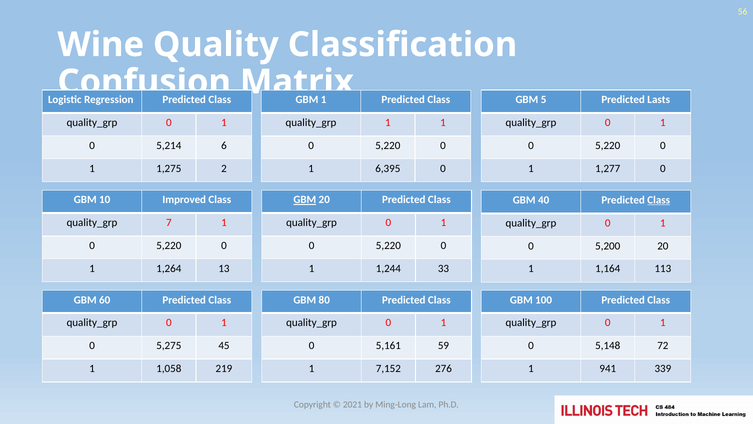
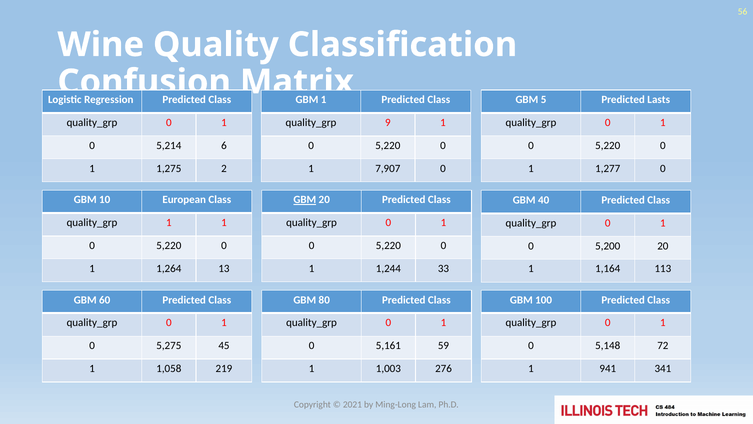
1: 1 -> 9 (388, 123)
6,395: 6,395 -> 7,907 (388, 168)
Improved: Improved -> European (184, 200)
Class underline: present -> none (659, 200)
7: 7 -> 1 (169, 222)
7,152: 7,152 -> 1,003 (388, 368)
339: 339 -> 341 (663, 368)
